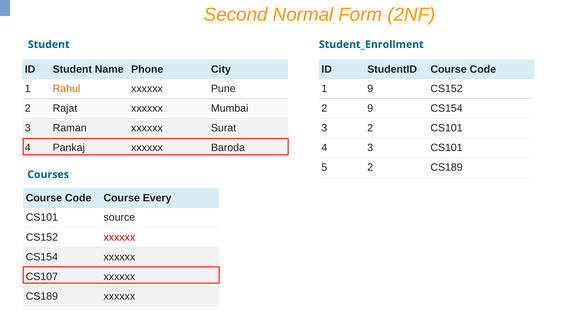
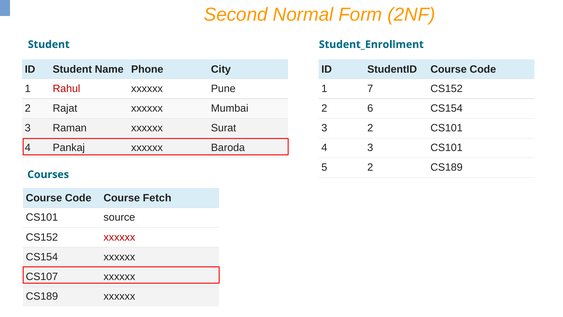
Rahul colour: orange -> red (66, 88)
1 9: 9 -> 7 (370, 88)
2 9: 9 -> 6 (370, 108)
Every: Every -> Fetch (157, 198)
